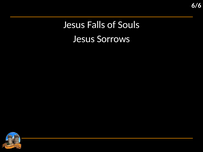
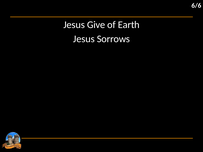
Falls: Falls -> Give (96, 25)
Souls: Souls -> Earth (129, 25)
